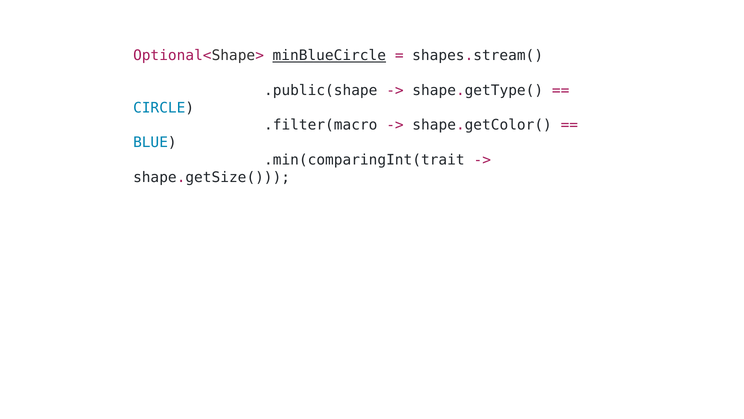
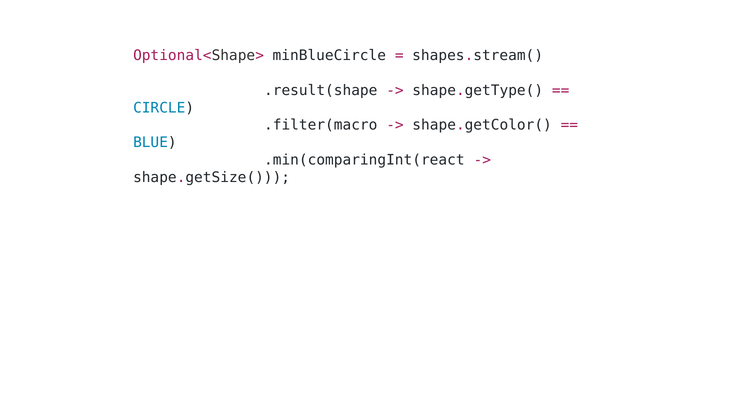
minBlueCircle underline: present -> none (329, 56)
.public(shape: .public(shape -> .result(shape (321, 90)
.min(comparingInt(trait: .min(comparingInt(trait -> .min(comparingInt(react (364, 160)
